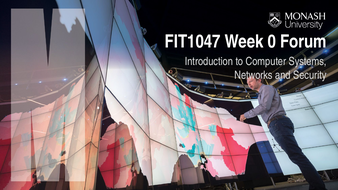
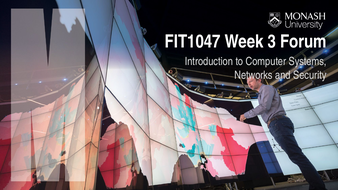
0: 0 -> 3 (272, 42)
